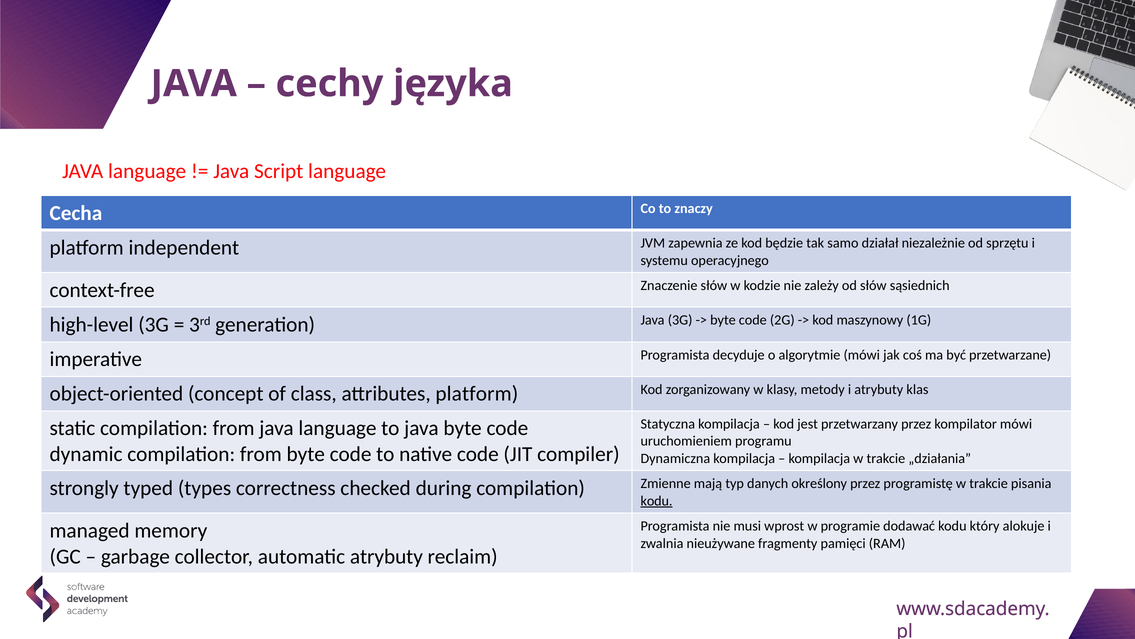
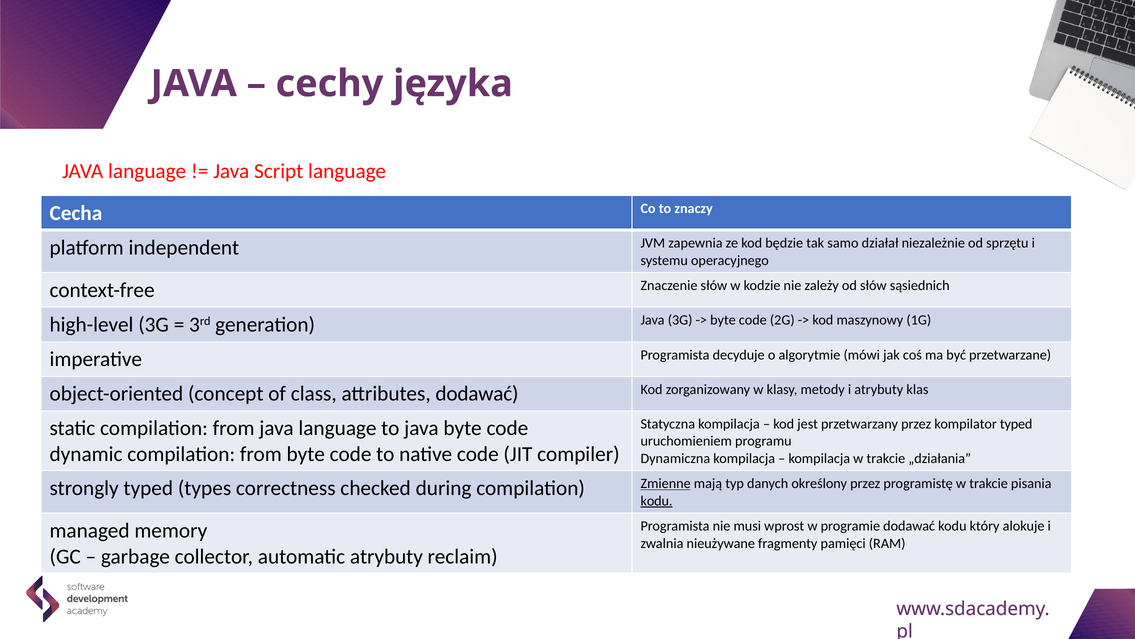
attributes platform: platform -> dodawać (477, 393)
kompilator mówi: mówi -> typed (1016, 424)
Zmienne underline: none -> present (666, 483)
